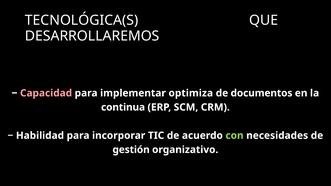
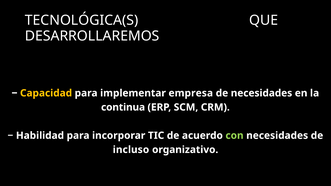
Capacidad colour: pink -> yellow (46, 93)
optimiza: optimiza -> empresa (191, 93)
de documentos: documentos -> necesidades (262, 93)
gestión: gestión -> incluso (131, 150)
